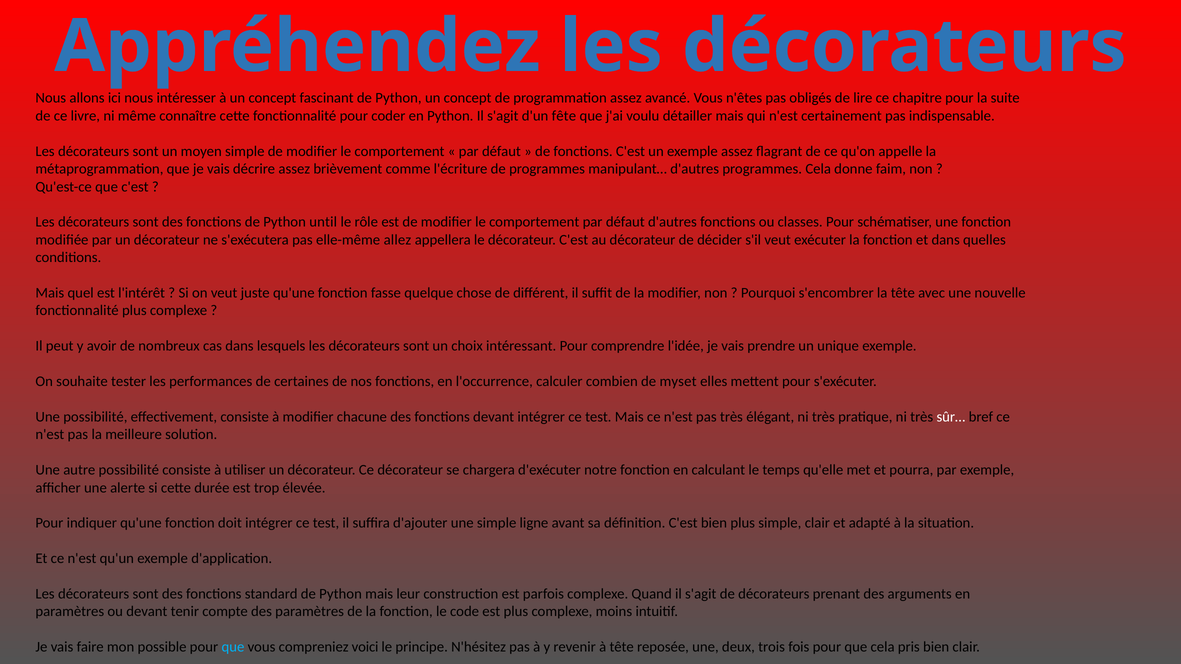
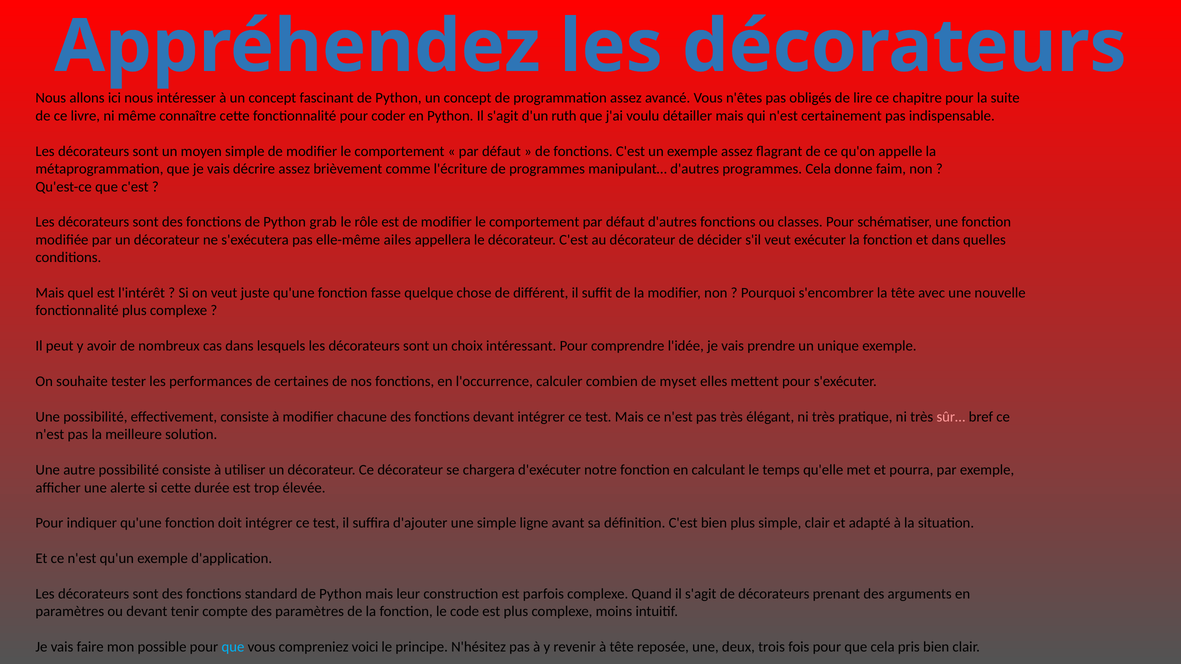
fête: fête -> ruth (564, 116)
until: until -> grab (323, 222)
allez: allez -> ailes (397, 240)
sûr… colour: white -> pink (951, 417)
